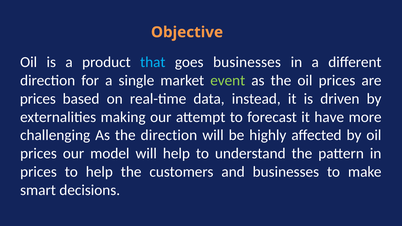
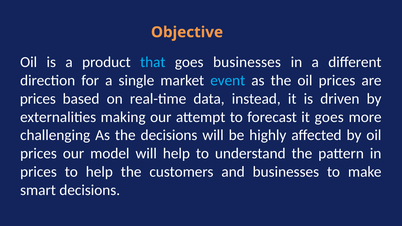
event colour: light green -> light blue (228, 81)
it have: have -> goes (329, 117)
the direction: direction -> decisions (169, 135)
